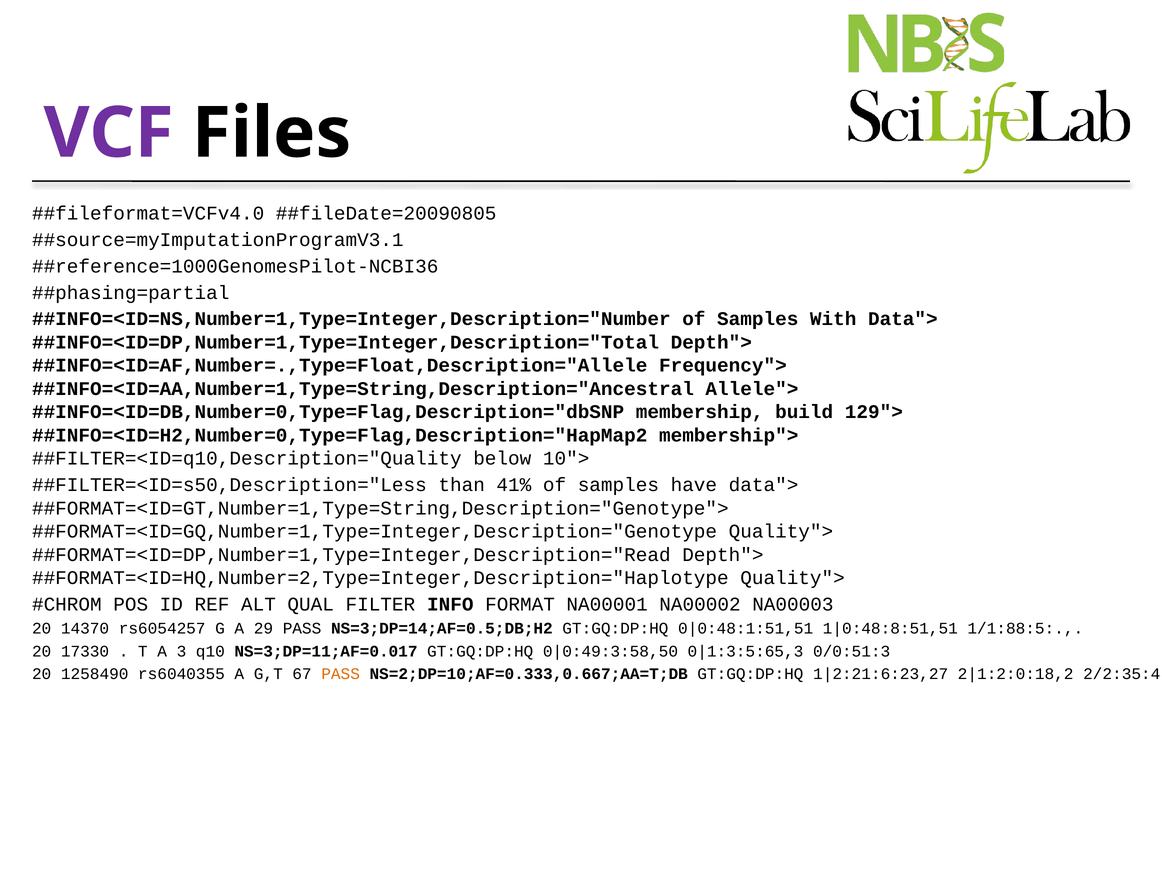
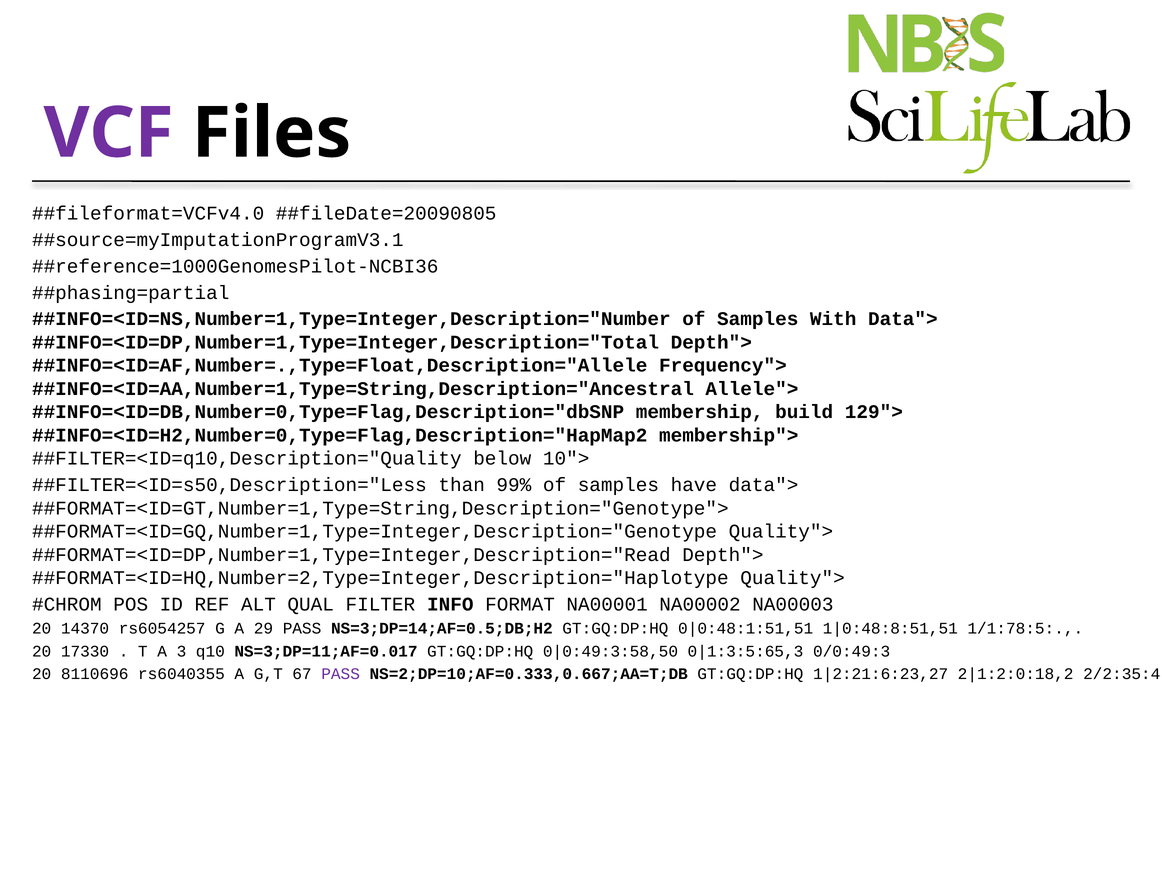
41%: 41% -> 99% (514, 485)
1/1:88:5: 1/1:88:5 -> 1/1:78:5 (1025, 629)
0/0:51:3: 0/0:51:3 -> 0/0:49:3 (852, 652)
1258490: 1258490 -> 8110696 (95, 674)
PASS colour: orange -> purple (341, 674)
